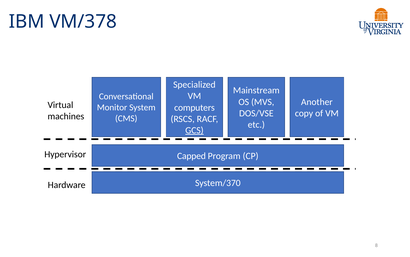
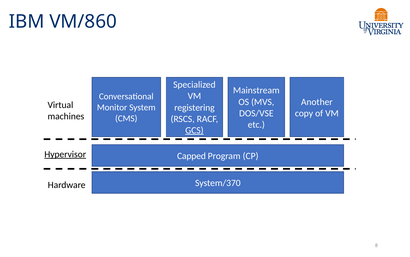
VM/378: VM/378 -> VM/860 (83, 22)
computers: computers -> registering (194, 107)
Hypervisor underline: none -> present (65, 154)
